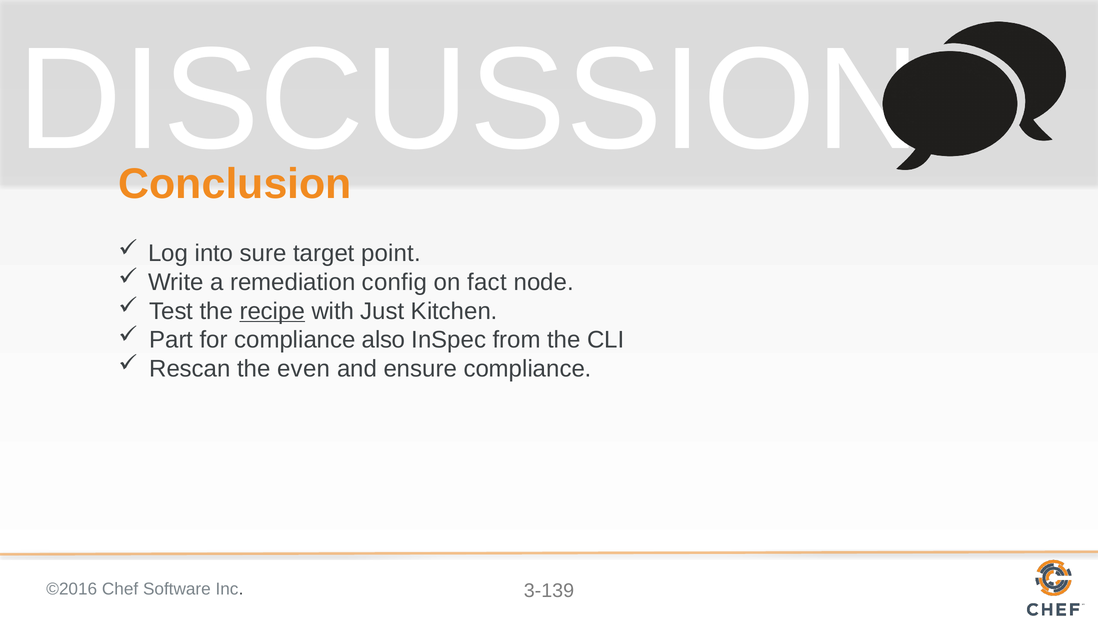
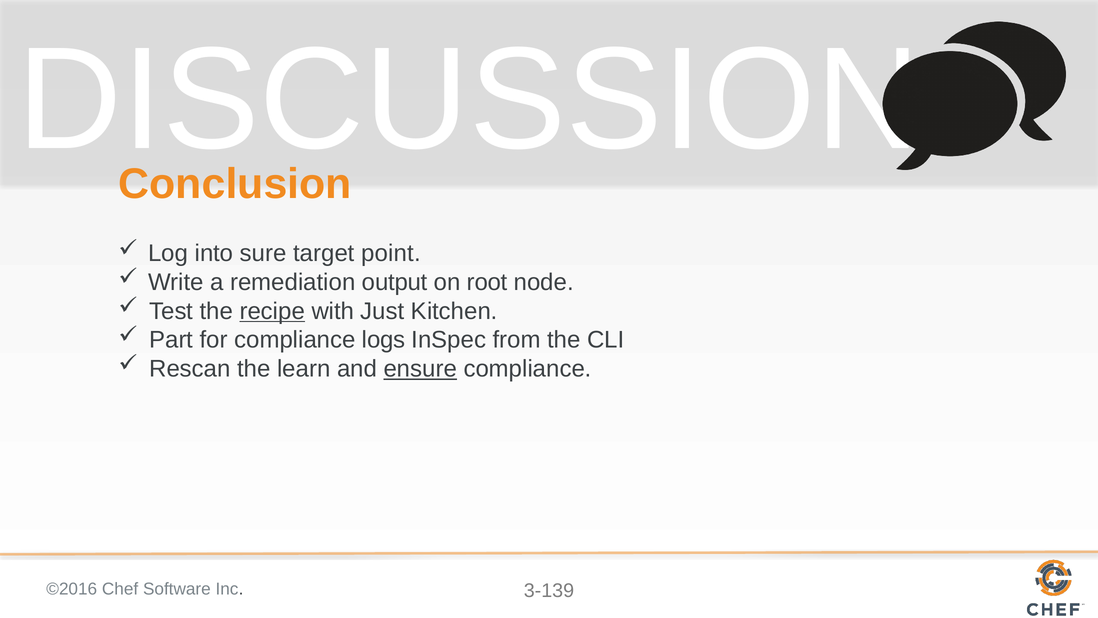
config: config -> output (395, 282)
fact: fact -> root (487, 282)
also: also -> logs (384, 340)
even: even -> learn (304, 369)
ensure underline: none -> present (420, 369)
